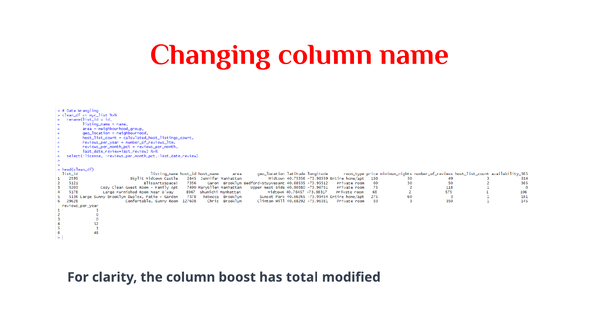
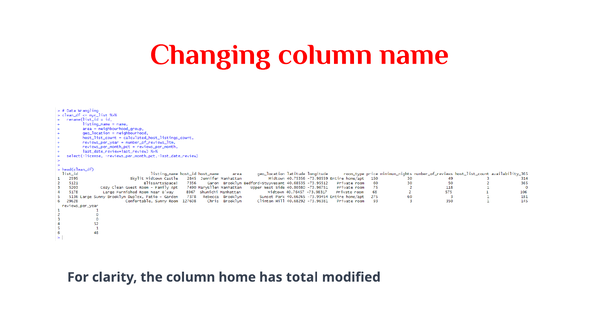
boost: boost -> home (237, 277)
